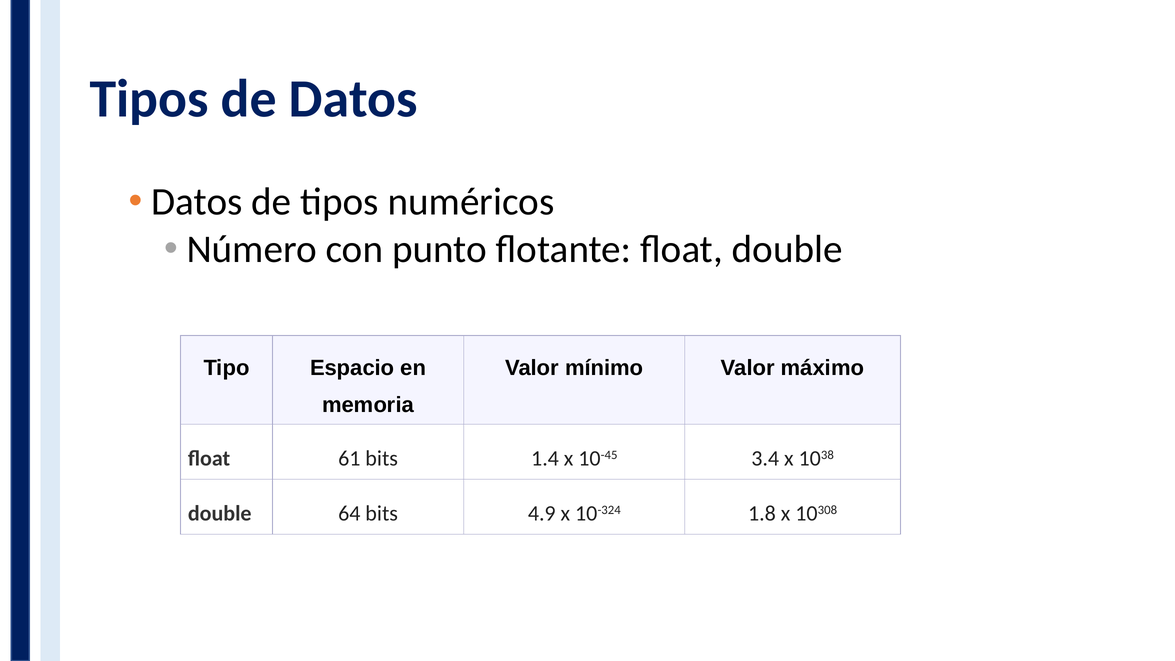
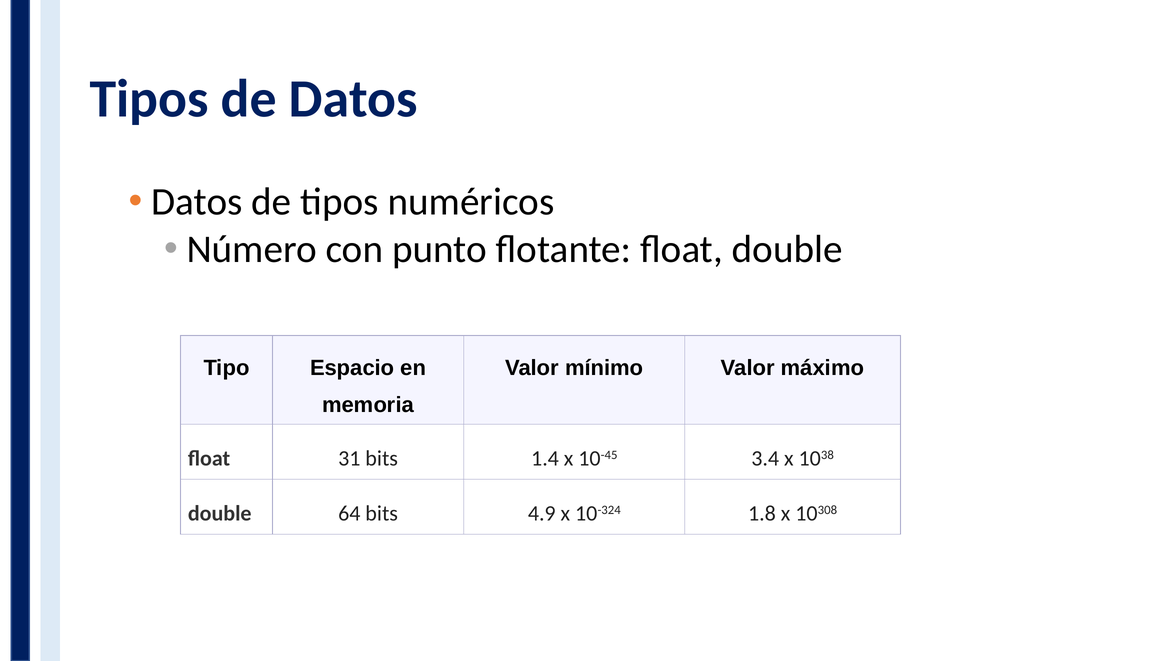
61: 61 -> 31 (349, 459)
